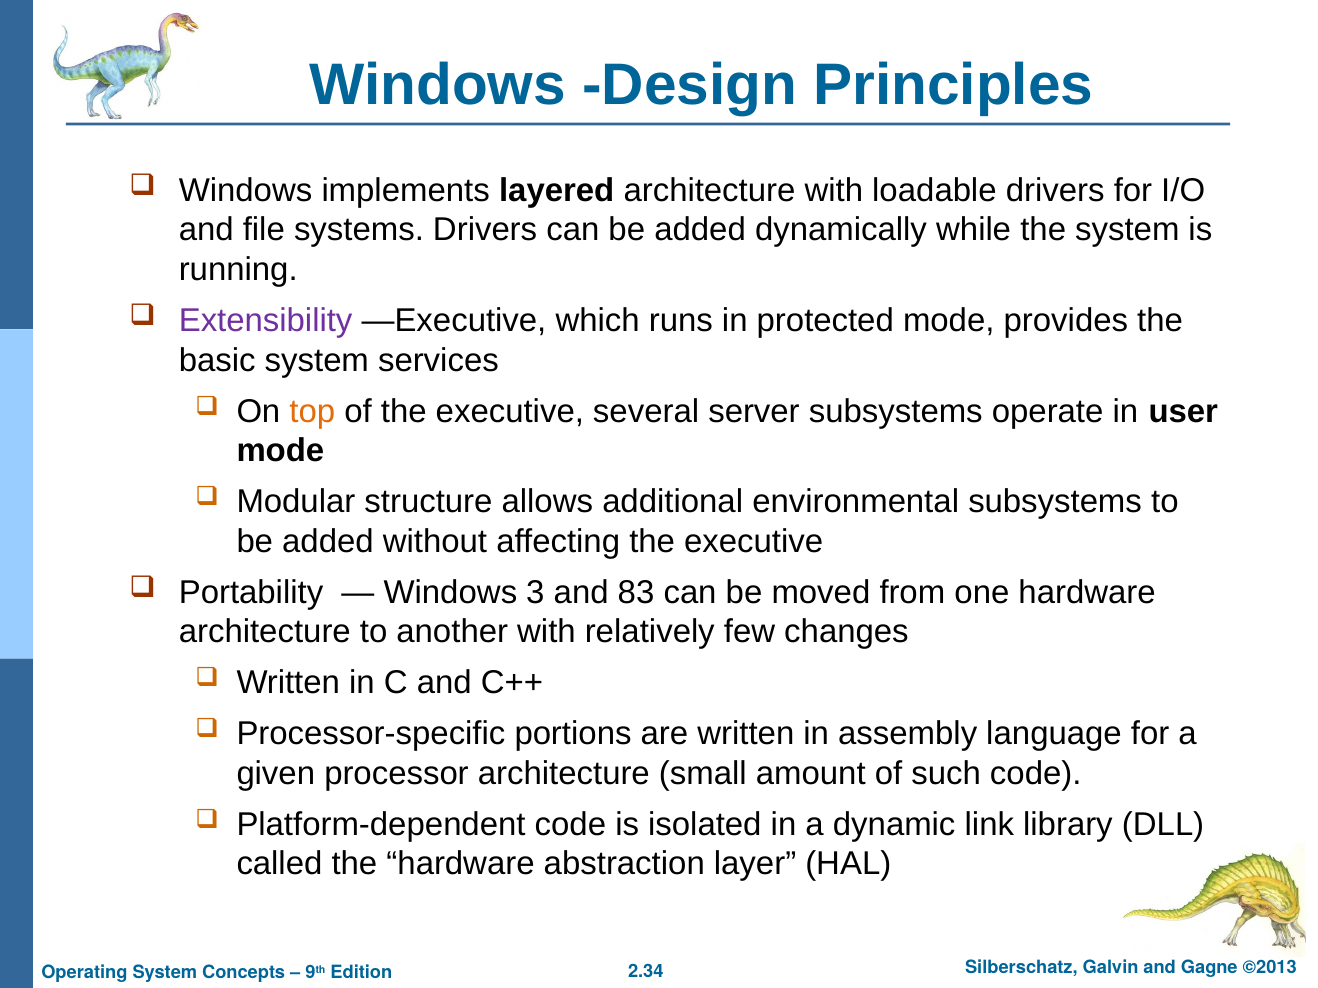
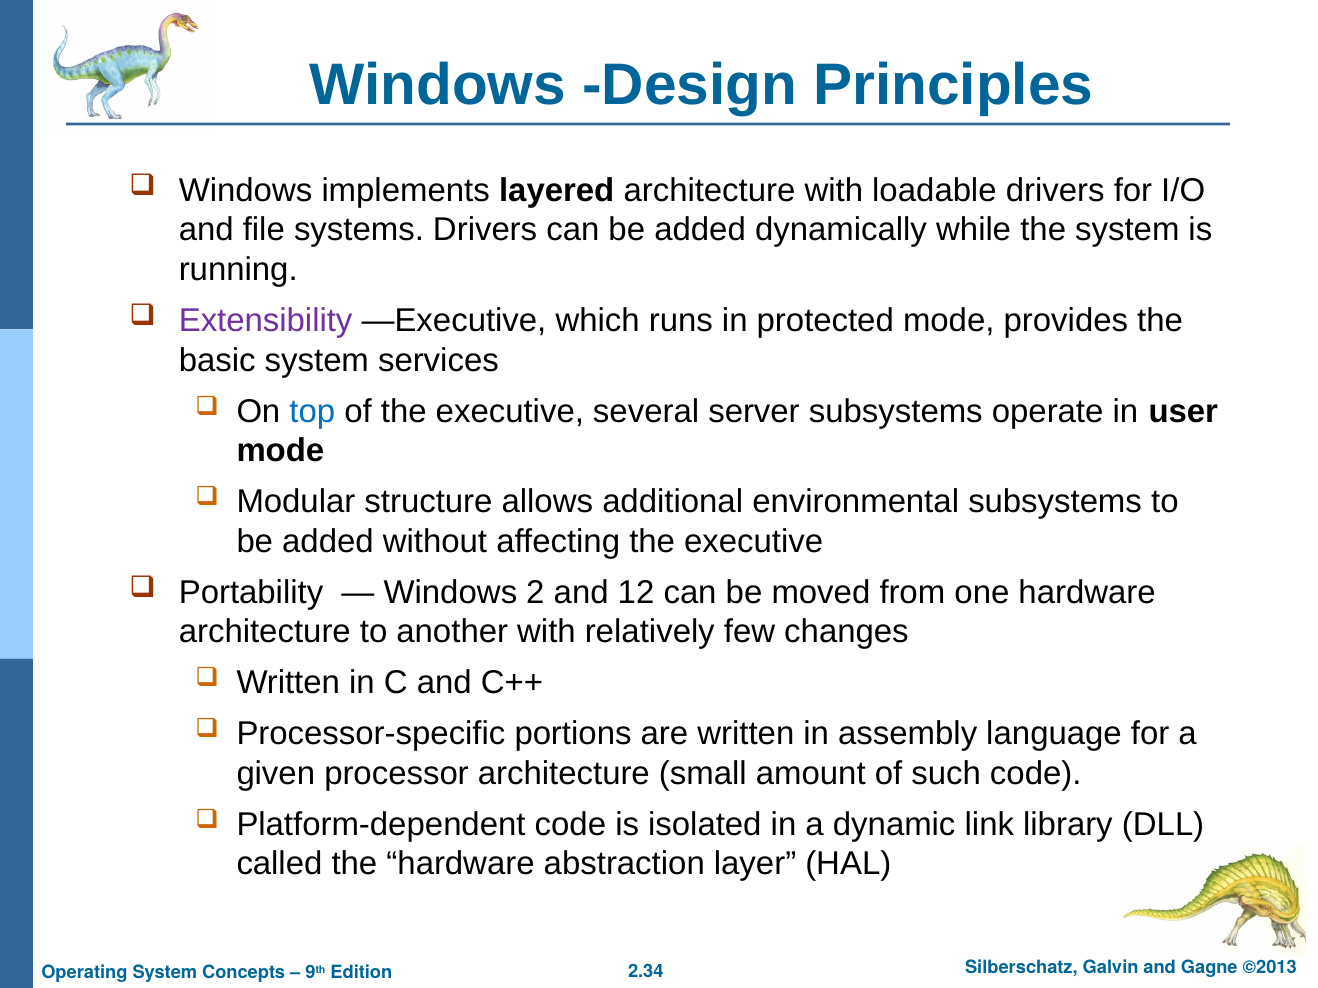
top colour: orange -> blue (312, 411)
3: 3 -> 2 (535, 593)
83: 83 -> 12 (636, 593)
